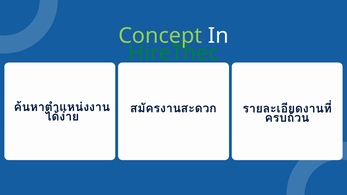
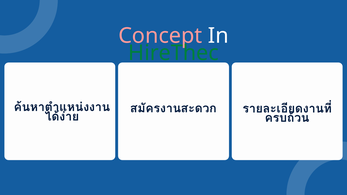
Concept colour: light green -> pink (160, 36)
